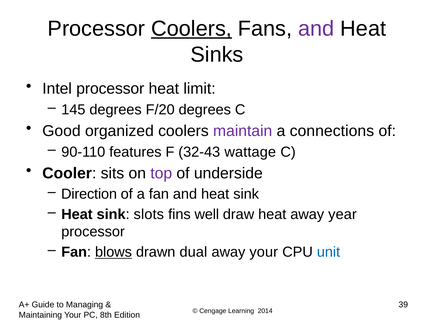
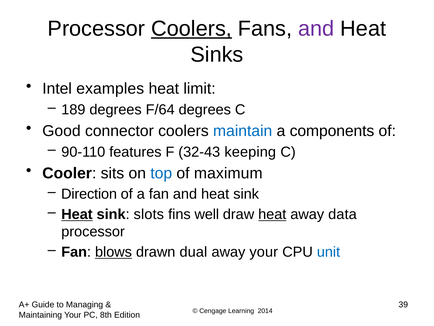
Intel processor: processor -> examples (110, 89)
145: 145 -> 189 (73, 109)
F/20: F/20 -> F/64 (160, 109)
organized: organized -> connector (119, 131)
maintain colour: purple -> blue (243, 131)
connections: connections -> components (332, 131)
wattage: wattage -> keeping (250, 152)
top colour: purple -> blue (161, 173)
underside: underside -> maximum (228, 173)
Heat underline: none -> present (77, 214)
heat underline: none -> present (272, 214)
year: year -> data (343, 214)
